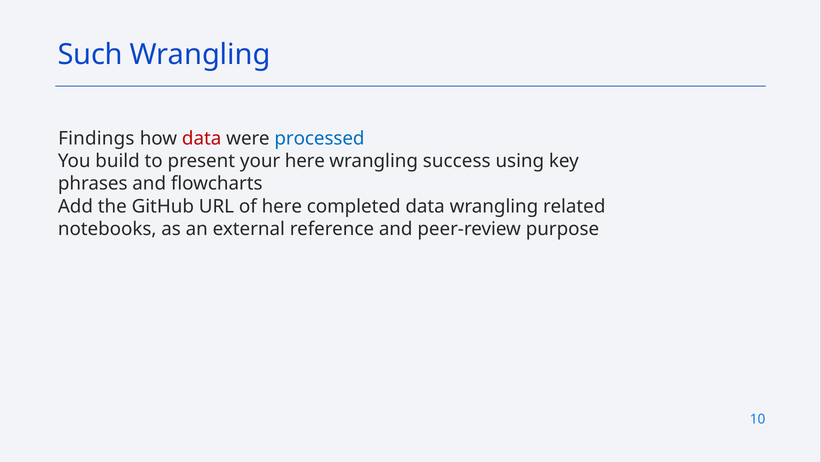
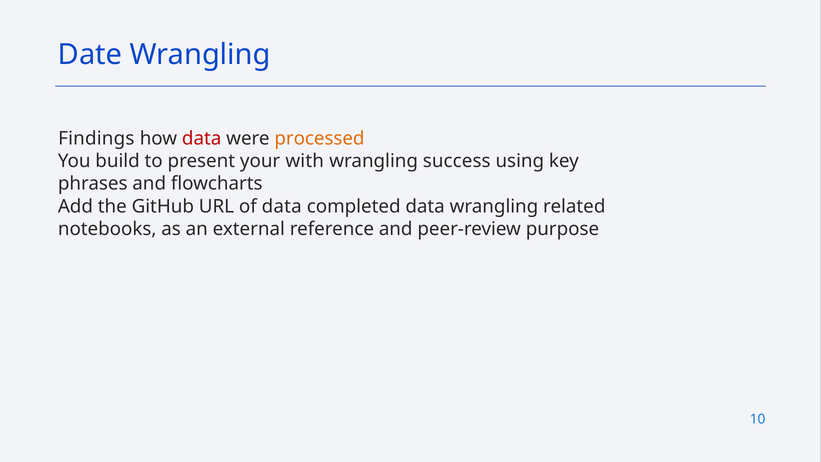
Such: Such -> Date (90, 55)
processed colour: blue -> orange (319, 139)
your here: here -> with (305, 161)
of here: here -> data (282, 206)
